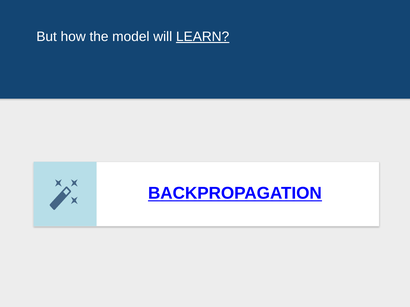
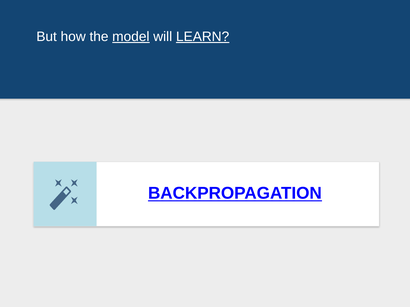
model underline: none -> present (131, 37)
